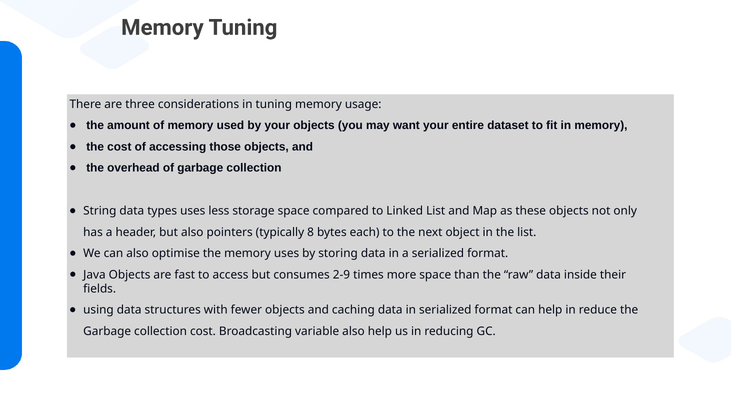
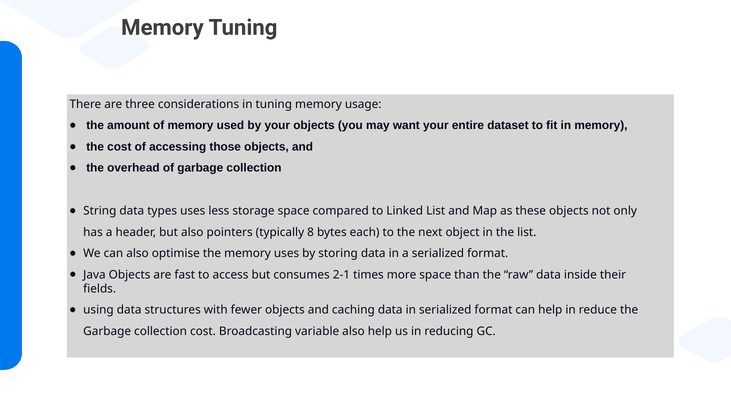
2-9: 2-9 -> 2-1 (341, 275)
